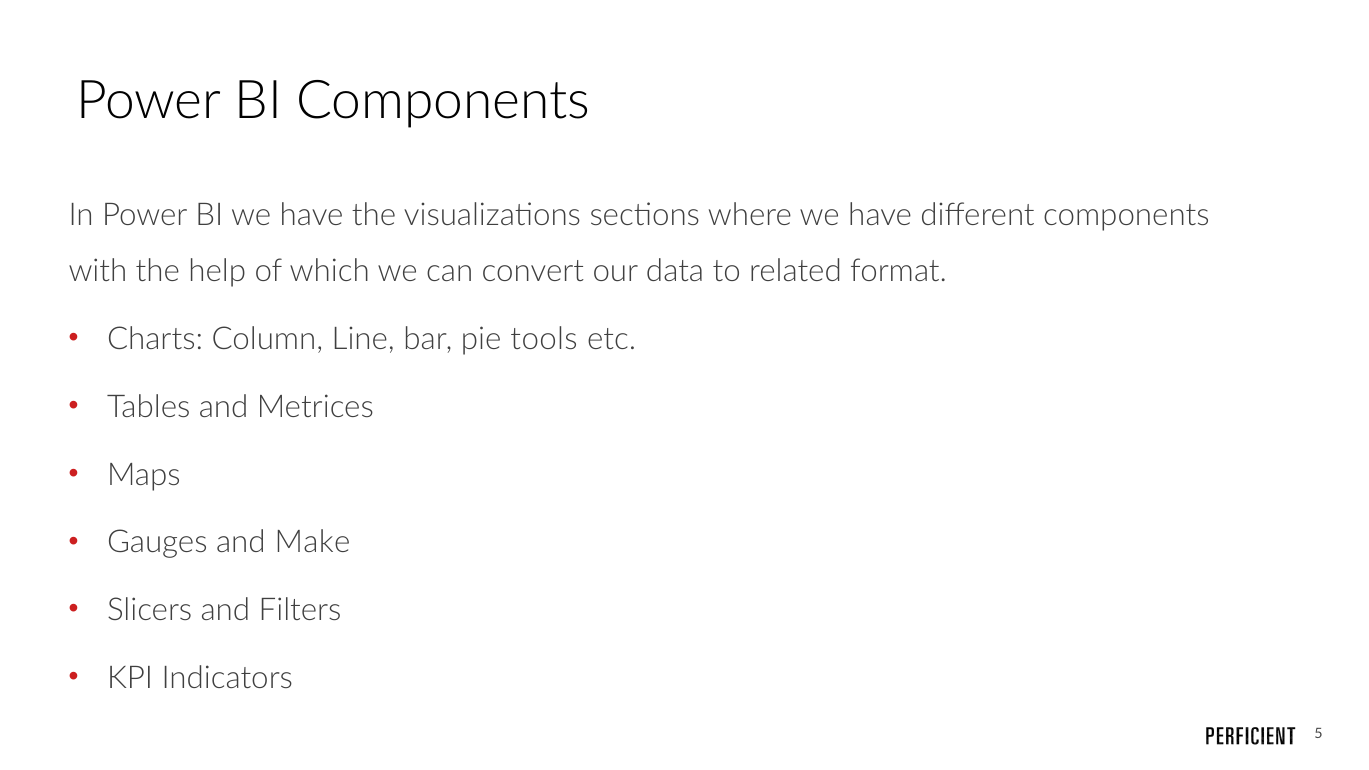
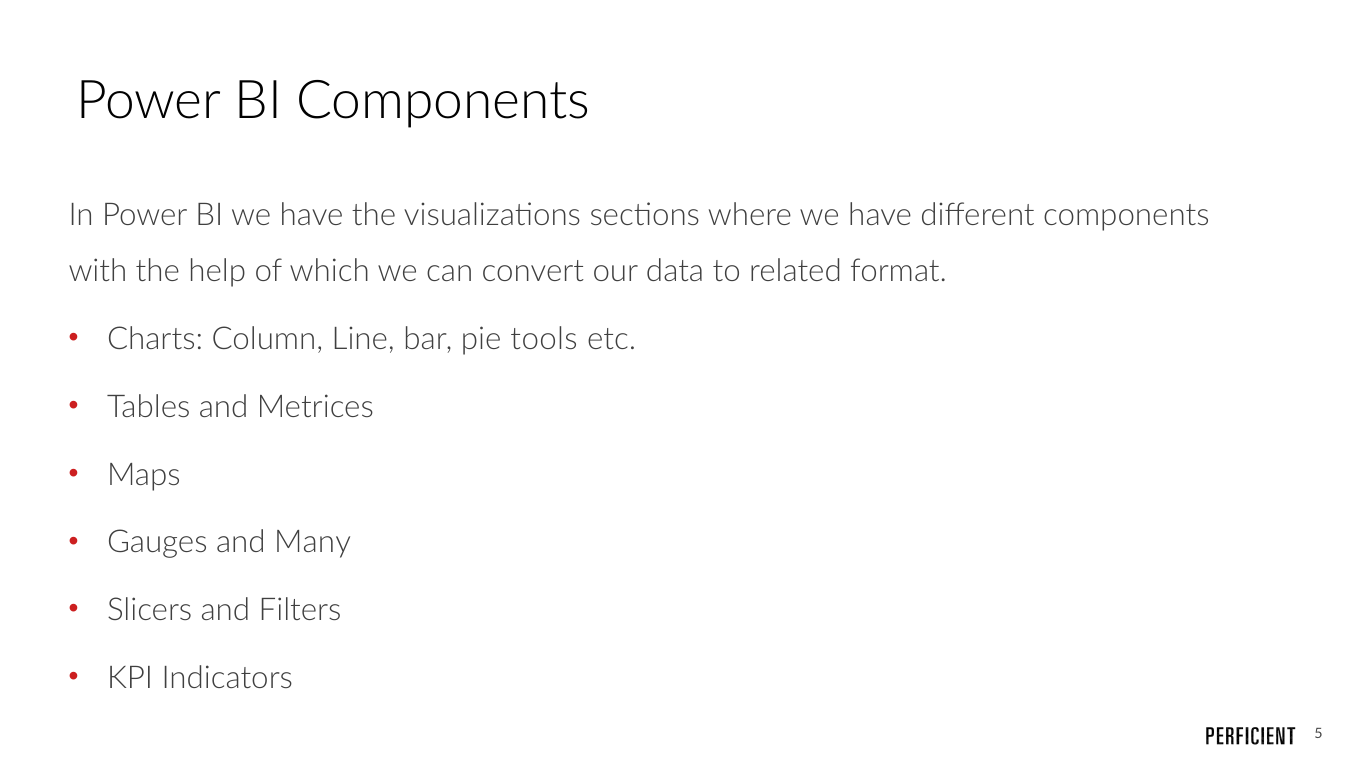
Make: Make -> Many (313, 543)
